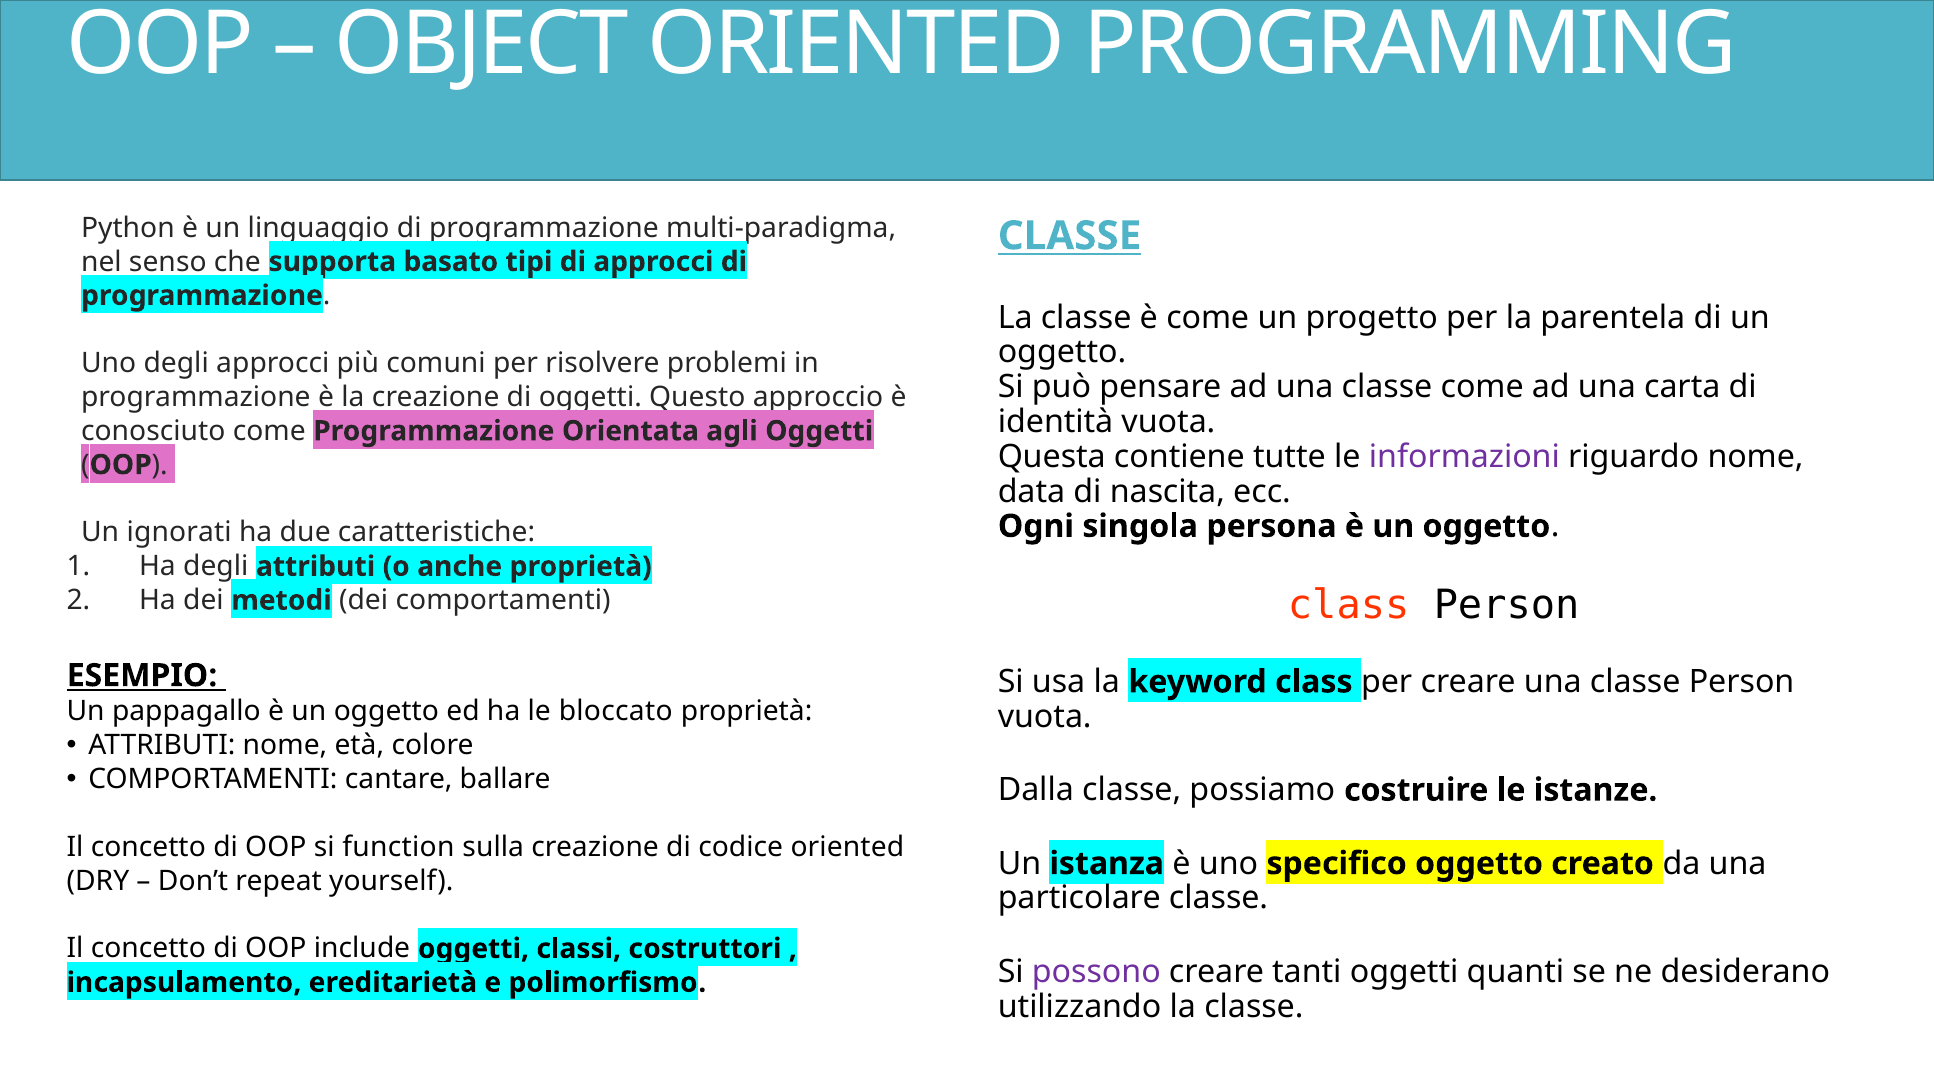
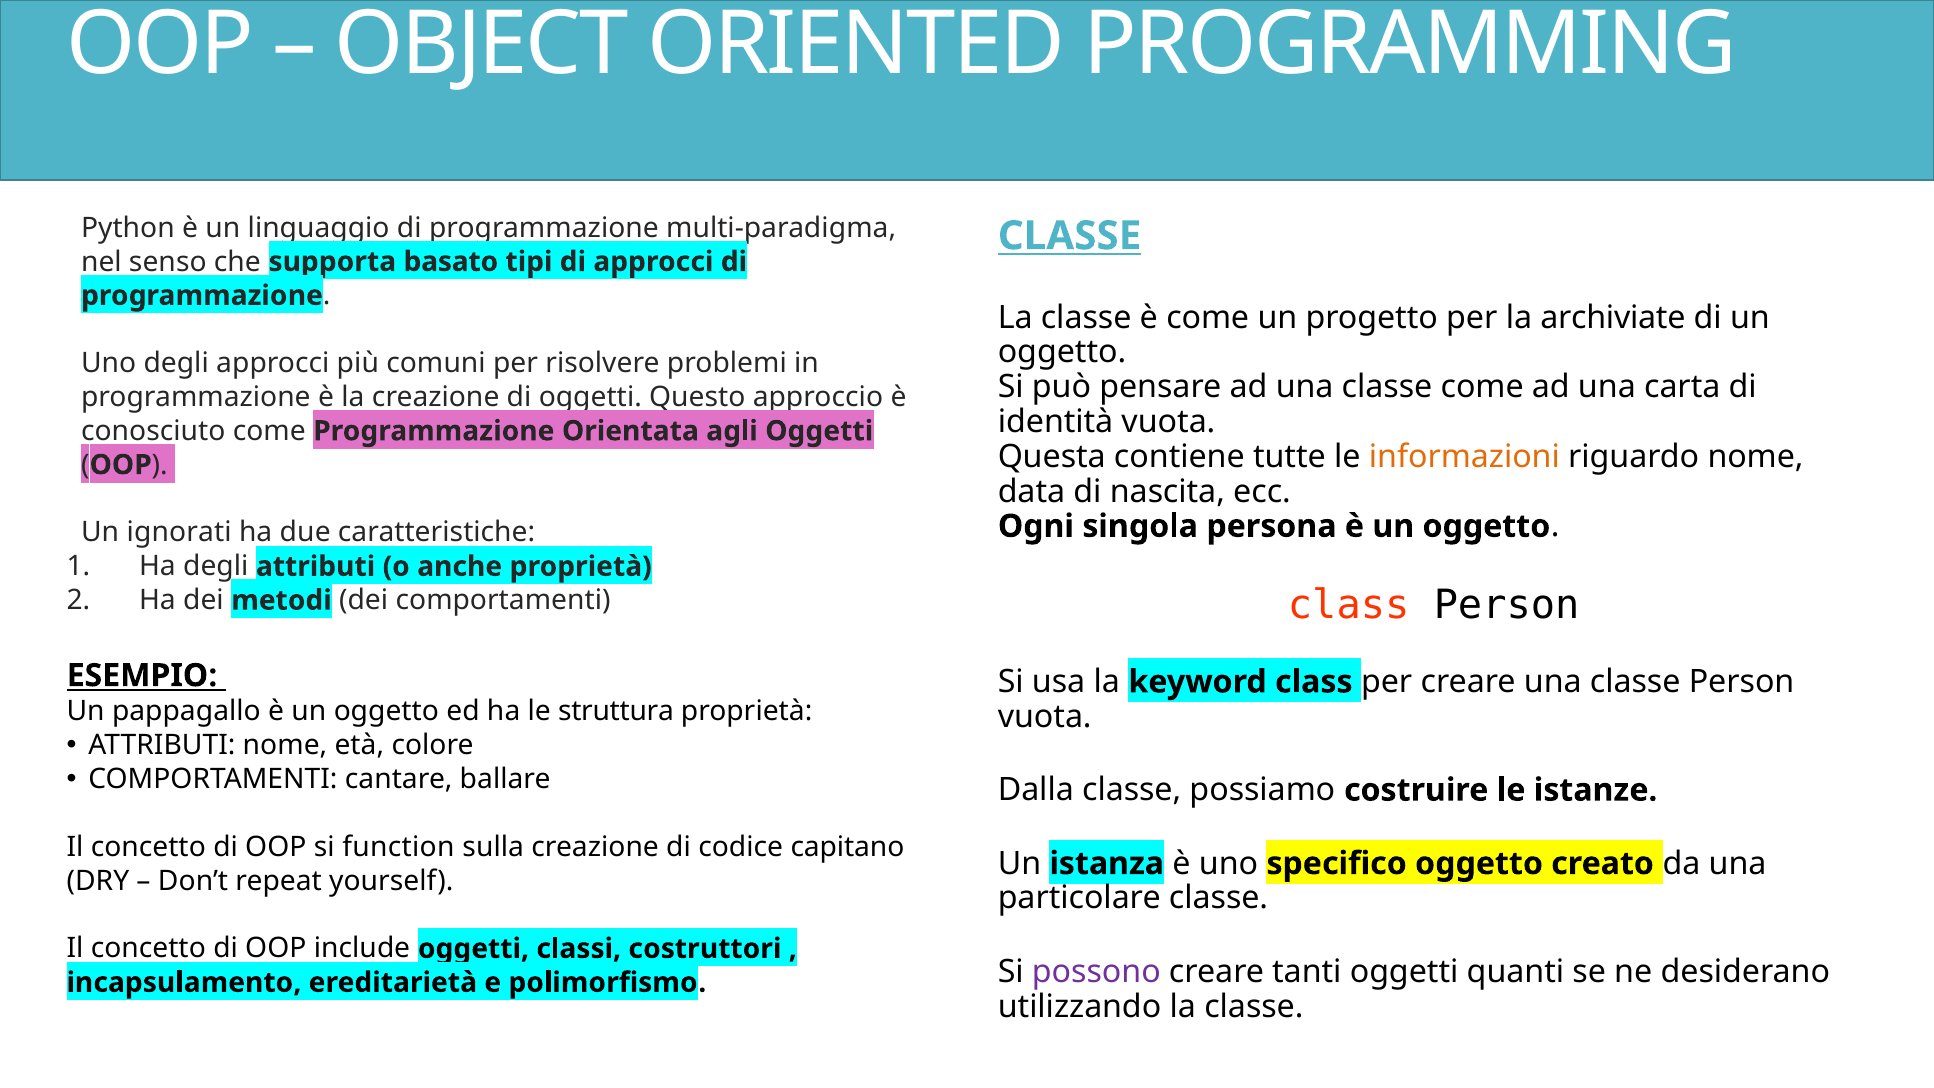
parentela: parentela -> archiviate (1613, 318)
informazioni colour: purple -> orange (1464, 457)
bloccato: bloccato -> struttura (616, 711)
codice oriented: oriented -> capitano (847, 847)
